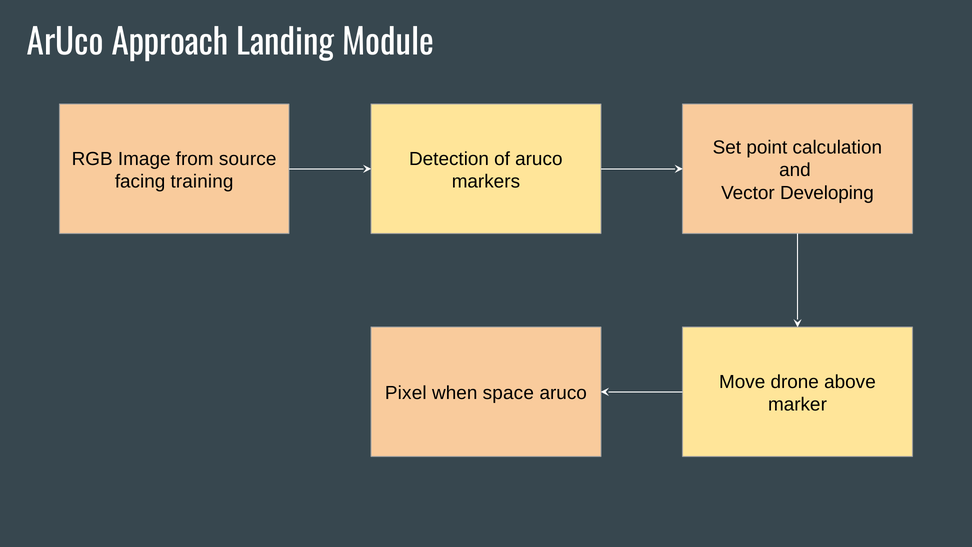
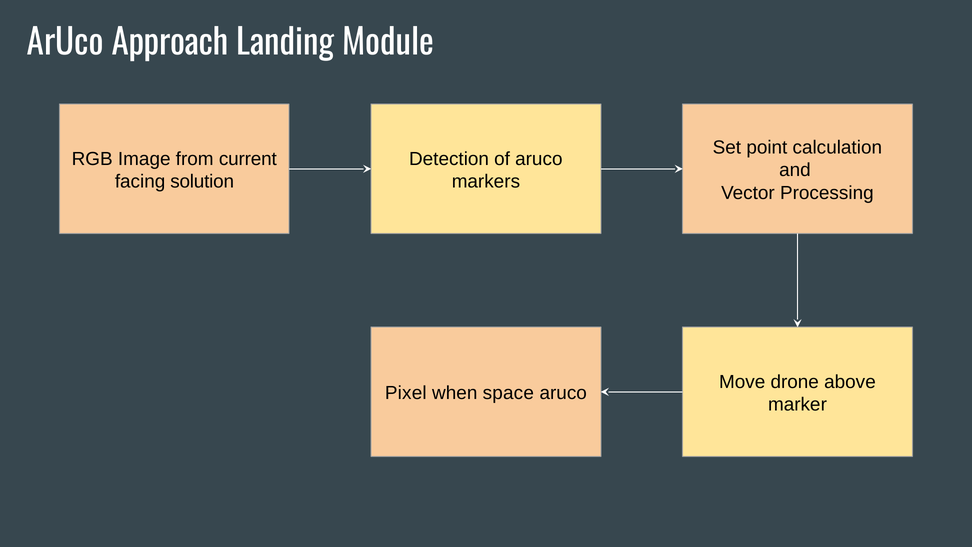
source: source -> current (248, 159)
training: training -> solution (202, 181)
Developing: Developing -> Processing (827, 193)
